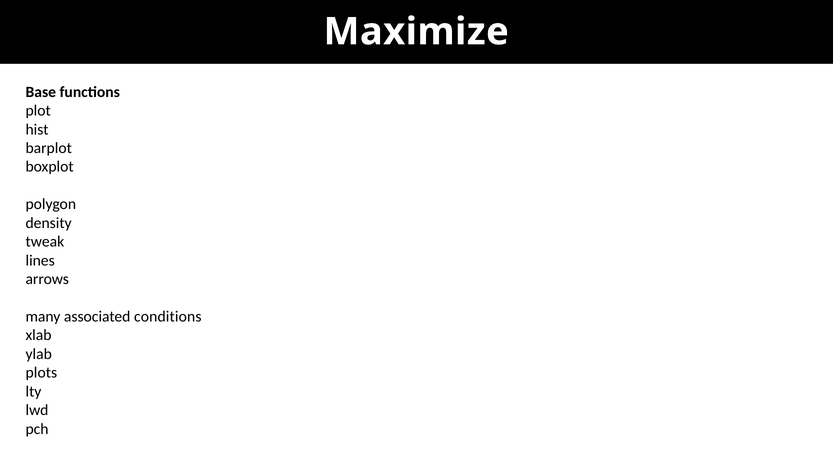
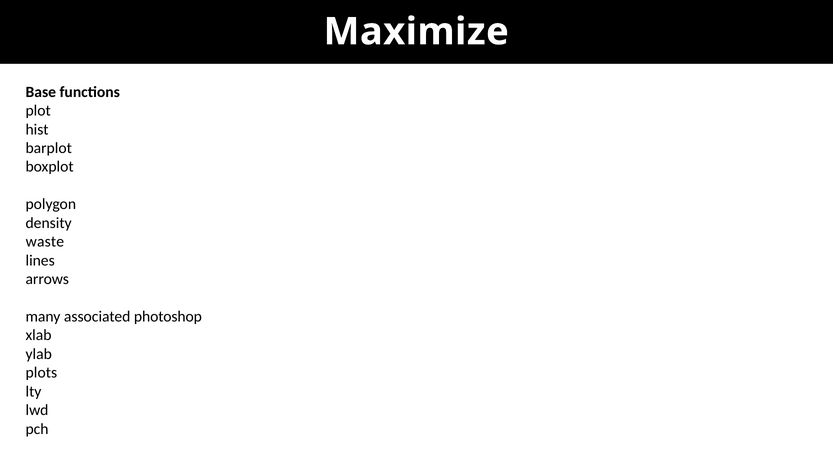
tweak: tweak -> waste (45, 242)
conditions: conditions -> photoshop (168, 317)
